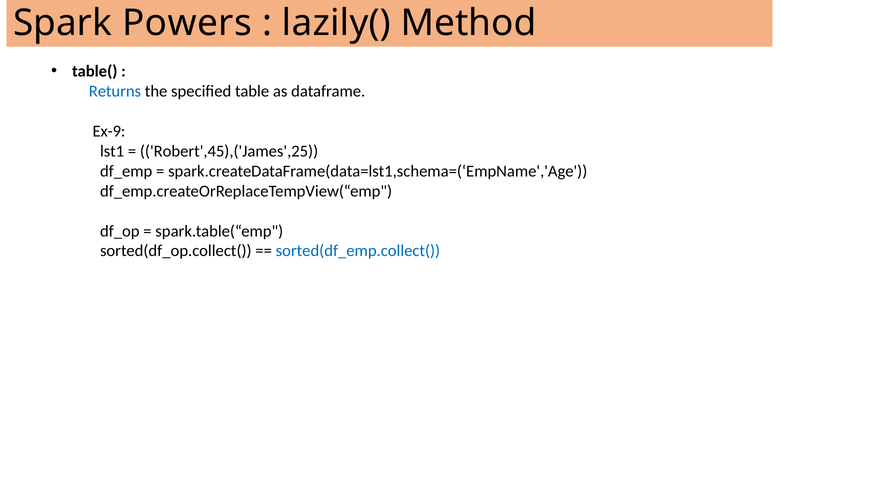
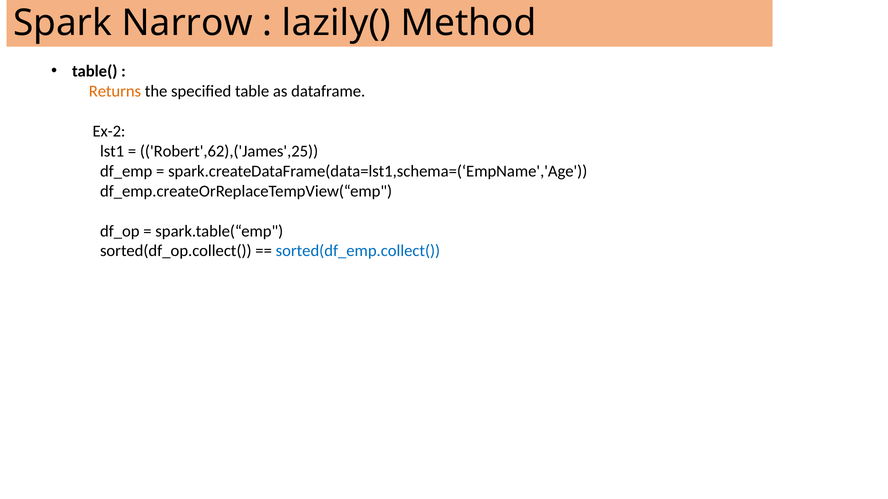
Powers: Powers -> Narrow (187, 23)
Returns colour: blue -> orange (115, 91)
Ex-9: Ex-9 -> Ex-2 (109, 131)
Robert',45),('James',25: Robert',45),('James',25 -> Robert',62),('James',25 (229, 151)
